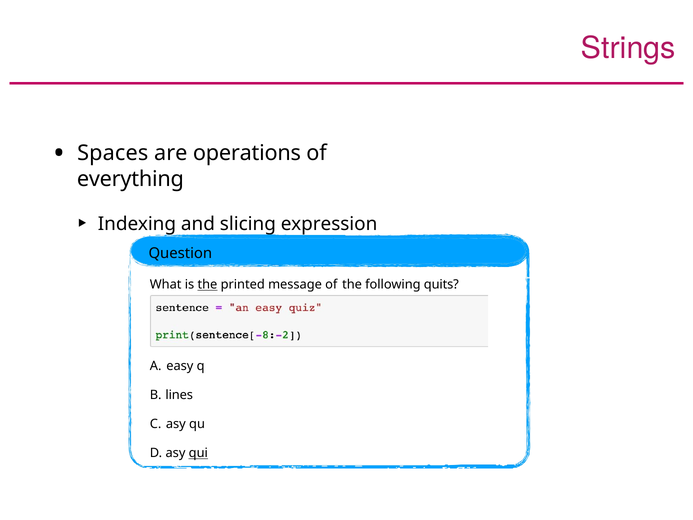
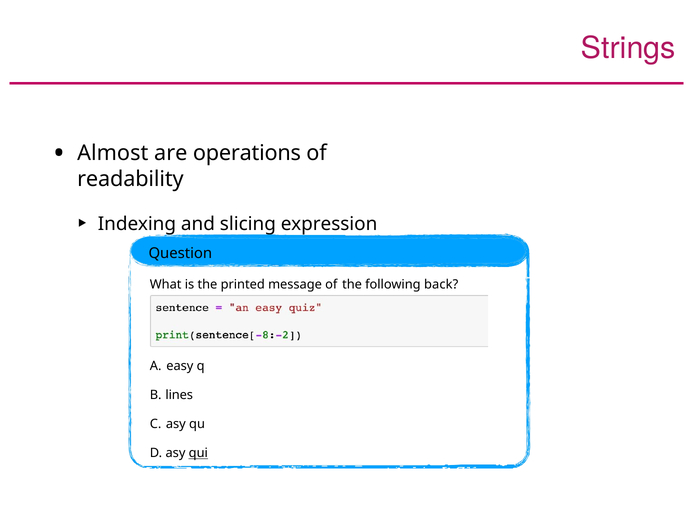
Spaces: Spaces -> Almost (113, 153)
everything: everything -> readability (130, 179)
the underline: present -> none (207, 284)
quits: quits -> back (441, 284)
